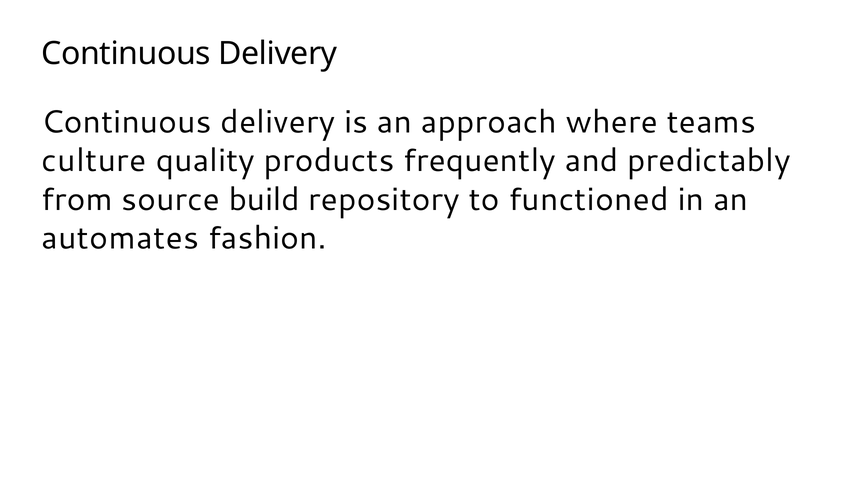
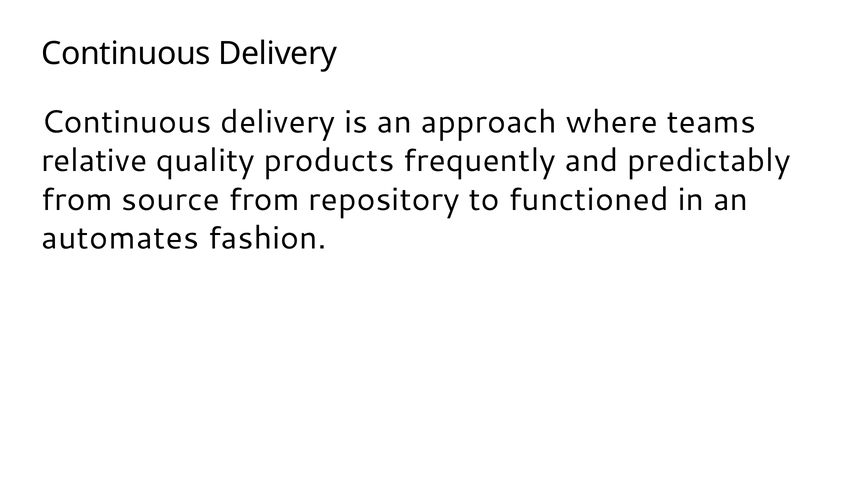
culture: culture -> relative (94, 161)
source build: build -> from (264, 199)
